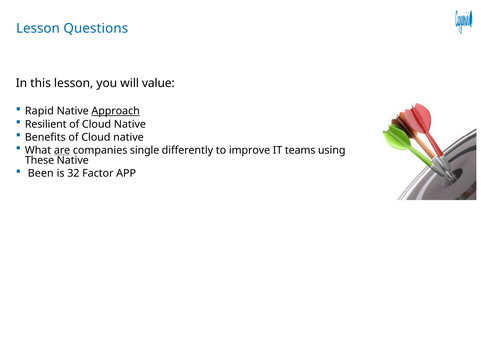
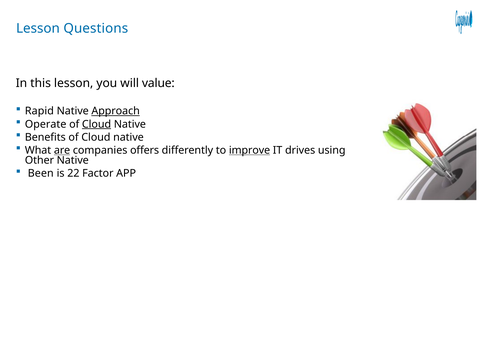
Resilient: Resilient -> Operate (46, 124)
Cloud underline: none -> present (97, 124)
single: single -> offers (145, 150)
improve underline: none -> present (250, 150)
teams: teams -> drives (300, 150)
These: These -> Other (39, 160)
32: 32 -> 22 (73, 173)
